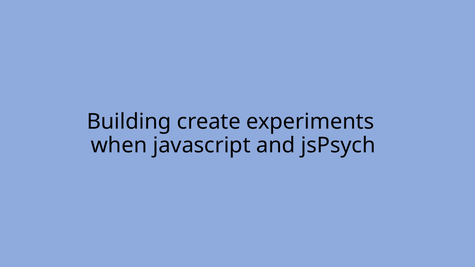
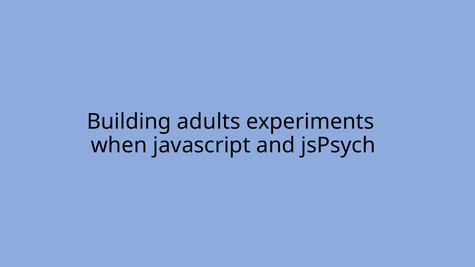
create: create -> adults (209, 122)
